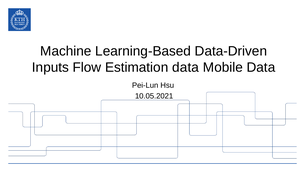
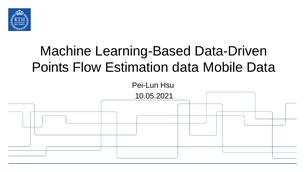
Inputs: Inputs -> Points (50, 67)
